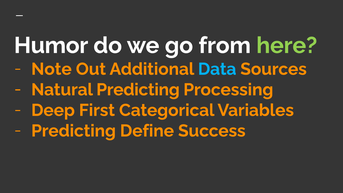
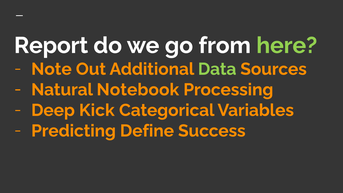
Humor: Humor -> Report (51, 45)
Data colour: light blue -> light green (217, 69)
Natural Predicting: Predicting -> Notebook (138, 90)
First: First -> Kick (97, 110)
